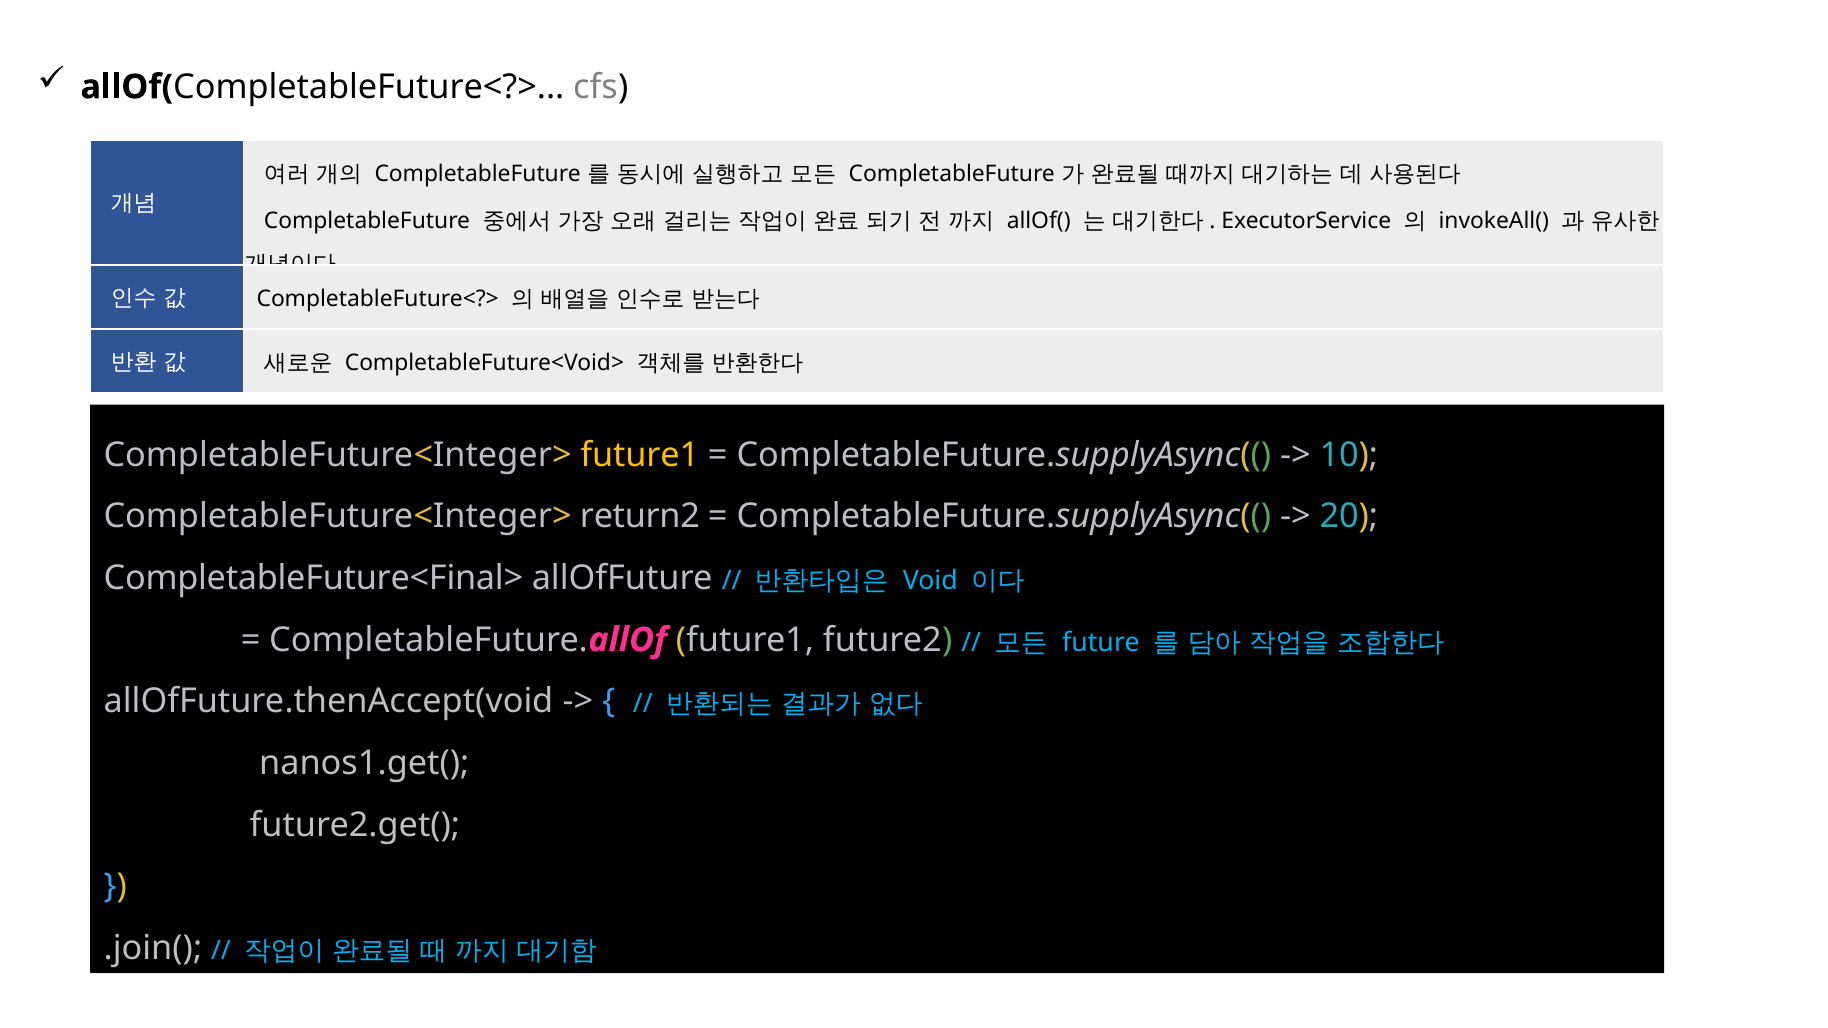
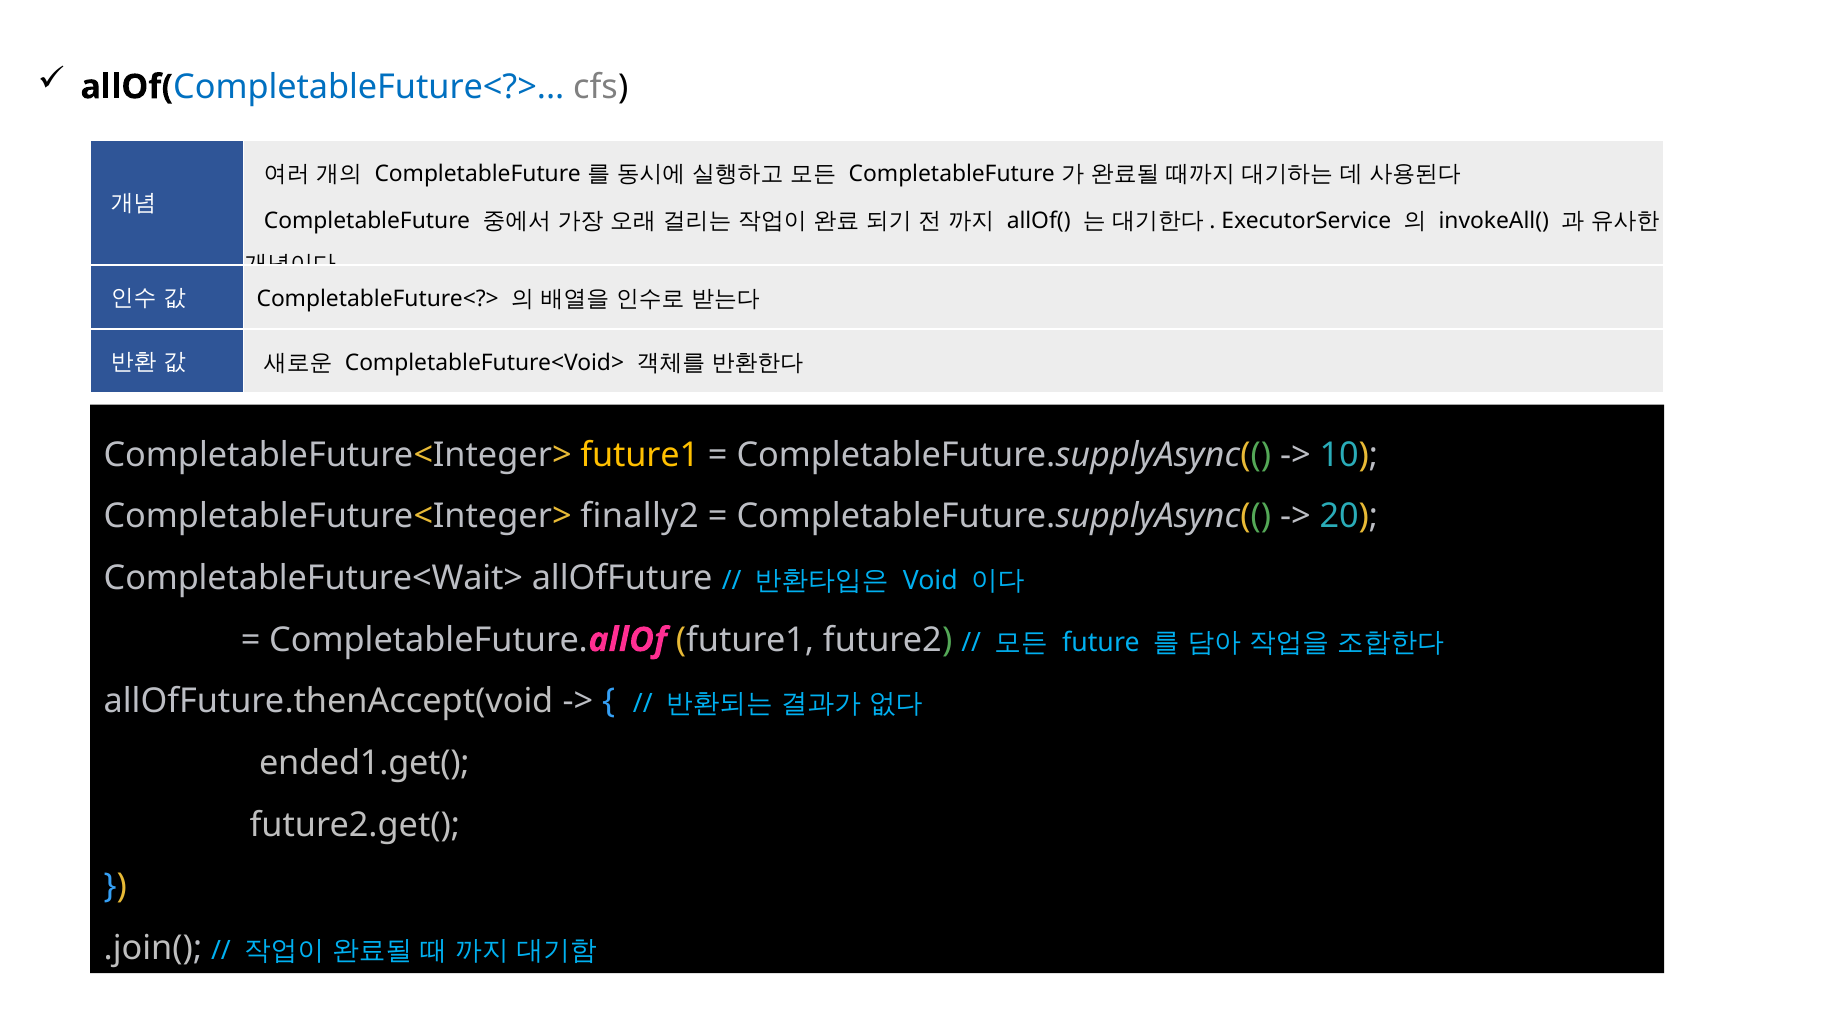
CompletableFuture<?> colour: black -> blue (369, 87)
return2: return2 -> finally2 (640, 517)
CompletableFuture<Final>: CompletableFuture<Final> -> CompletableFuture<Wait> (313, 578)
nanos1.get(: nanos1.get( -> ended1.get( (364, 763)
